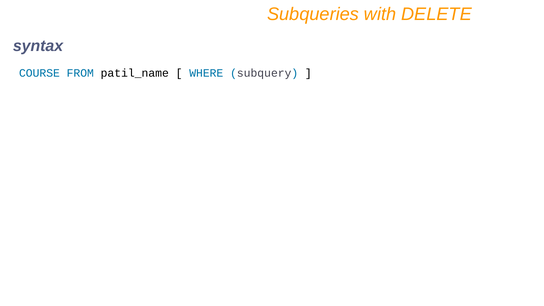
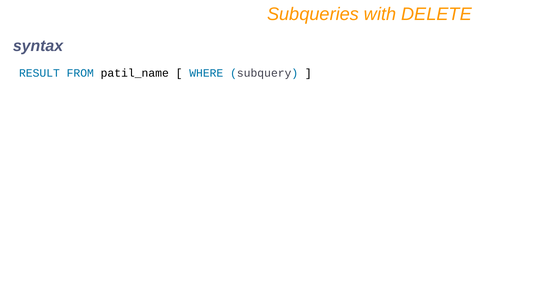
COURSE: COURSE -> RESULT (39, 73)
